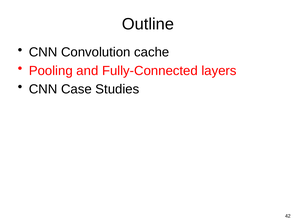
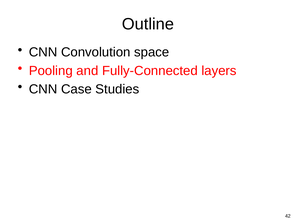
cache: cache -> space (152, 52)
